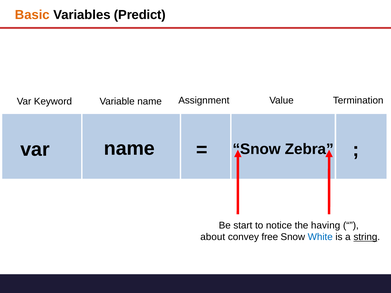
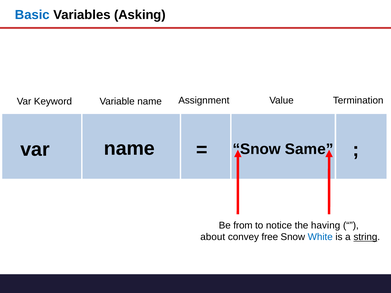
Basic colour: orange -> blue (32, 15)
Predict: Predict -> Asking (140, 15)
Zebra: Zebra -> Same (309, 149)
start: start -> from (243, 225)
